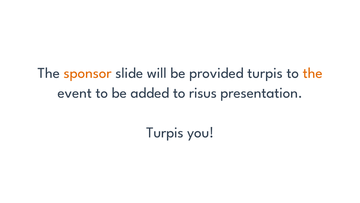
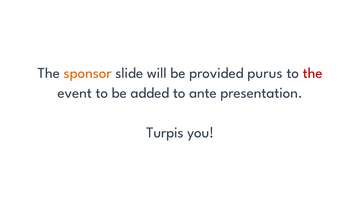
provided turpis: turpis -> purus (265, 73)
the colour: orange -> red (313, 73)
risus: risus -> ante (203, 92)
